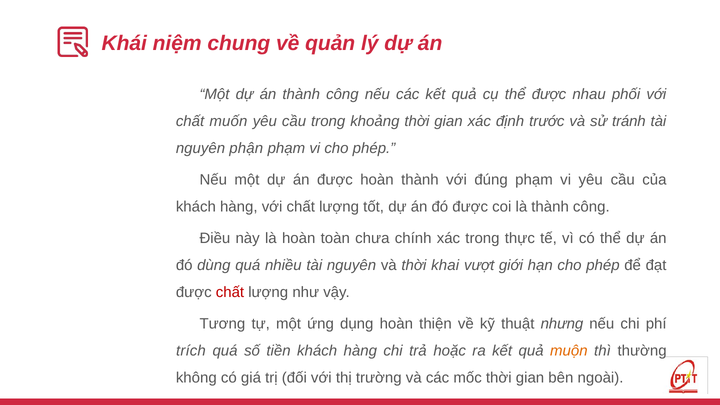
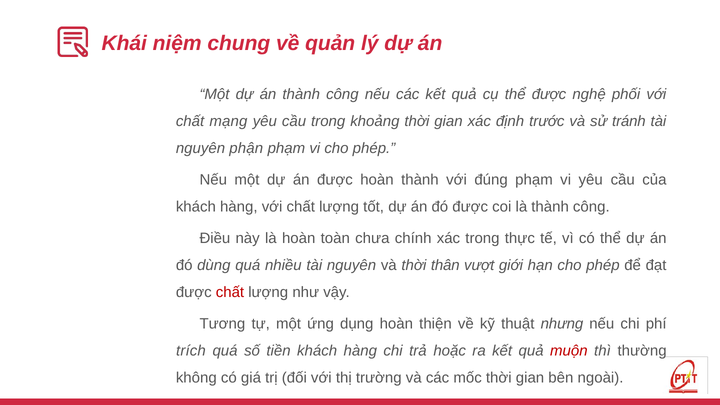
nhau: nhau -> nghệ (589, 94)
muốn: muốn -> mạng (228, 121)
khai: khai -> thân (445, 265)
muộn colour: orange -> red (569, 351)
